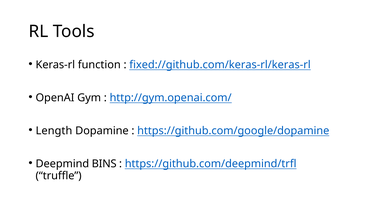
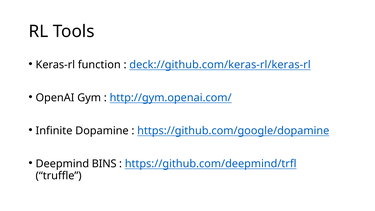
fixed://github.com/keras-rl/keras-rl: fixed://github.com/keras-rl/keras-rl -> deck://github.com/keras-rl/keras-rl (220, 65)
Length: Length -> Infinite (54, 131)
